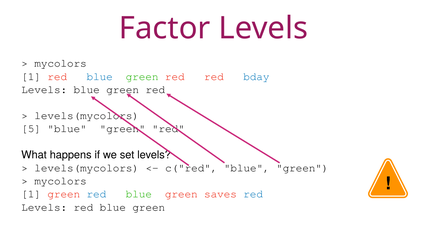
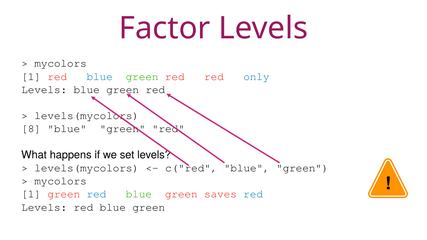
bday: bday -> only (256, 76)
5: 5 -> 8 (31, 129)
